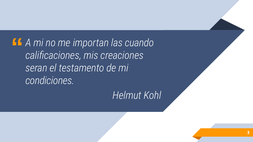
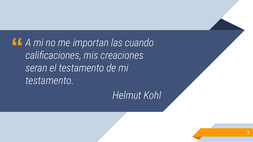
condiciones: condiciones -> testamento (50, 81)
